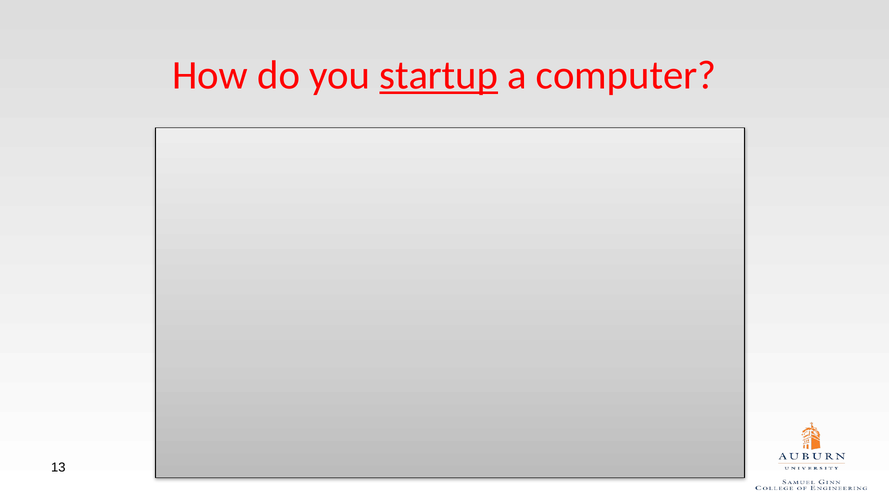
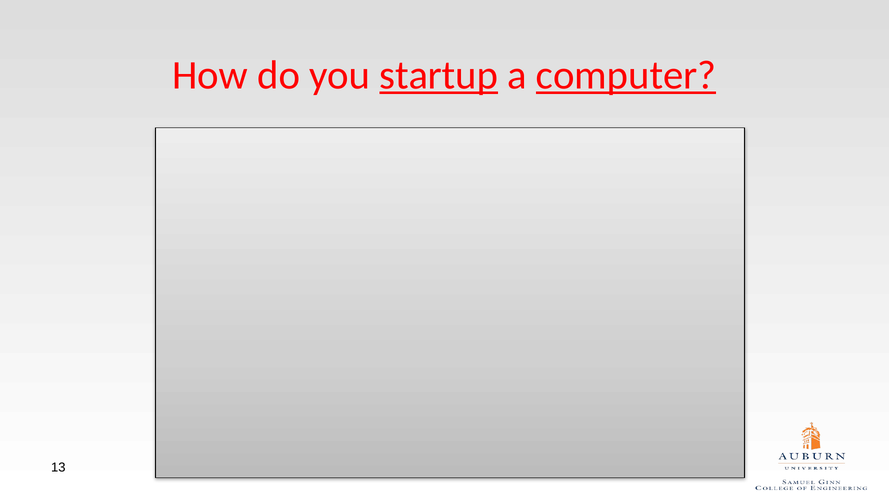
computer underline: none -> present (626, 75)
